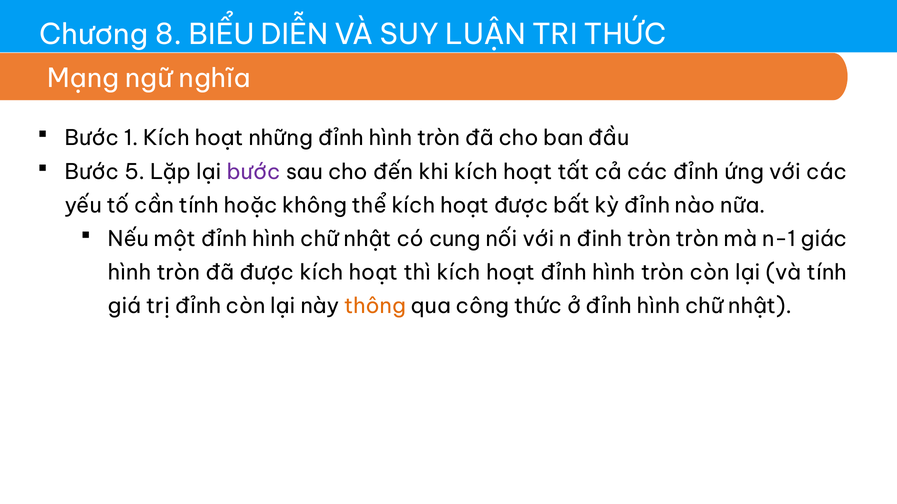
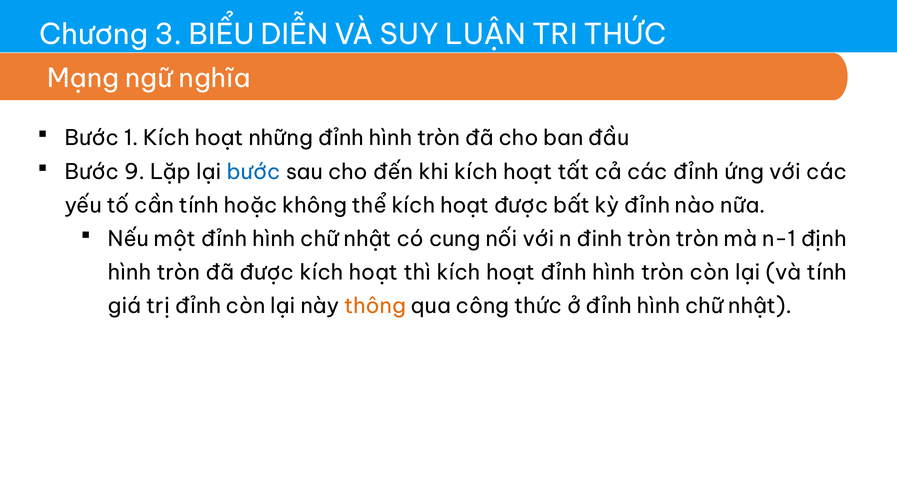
8: 8 -> 3 (168, 35)
5: 5 -> 9 (135, 172)
bước colour: purple -> blue (254, 172)
giác: giác -> định (824, 239)
